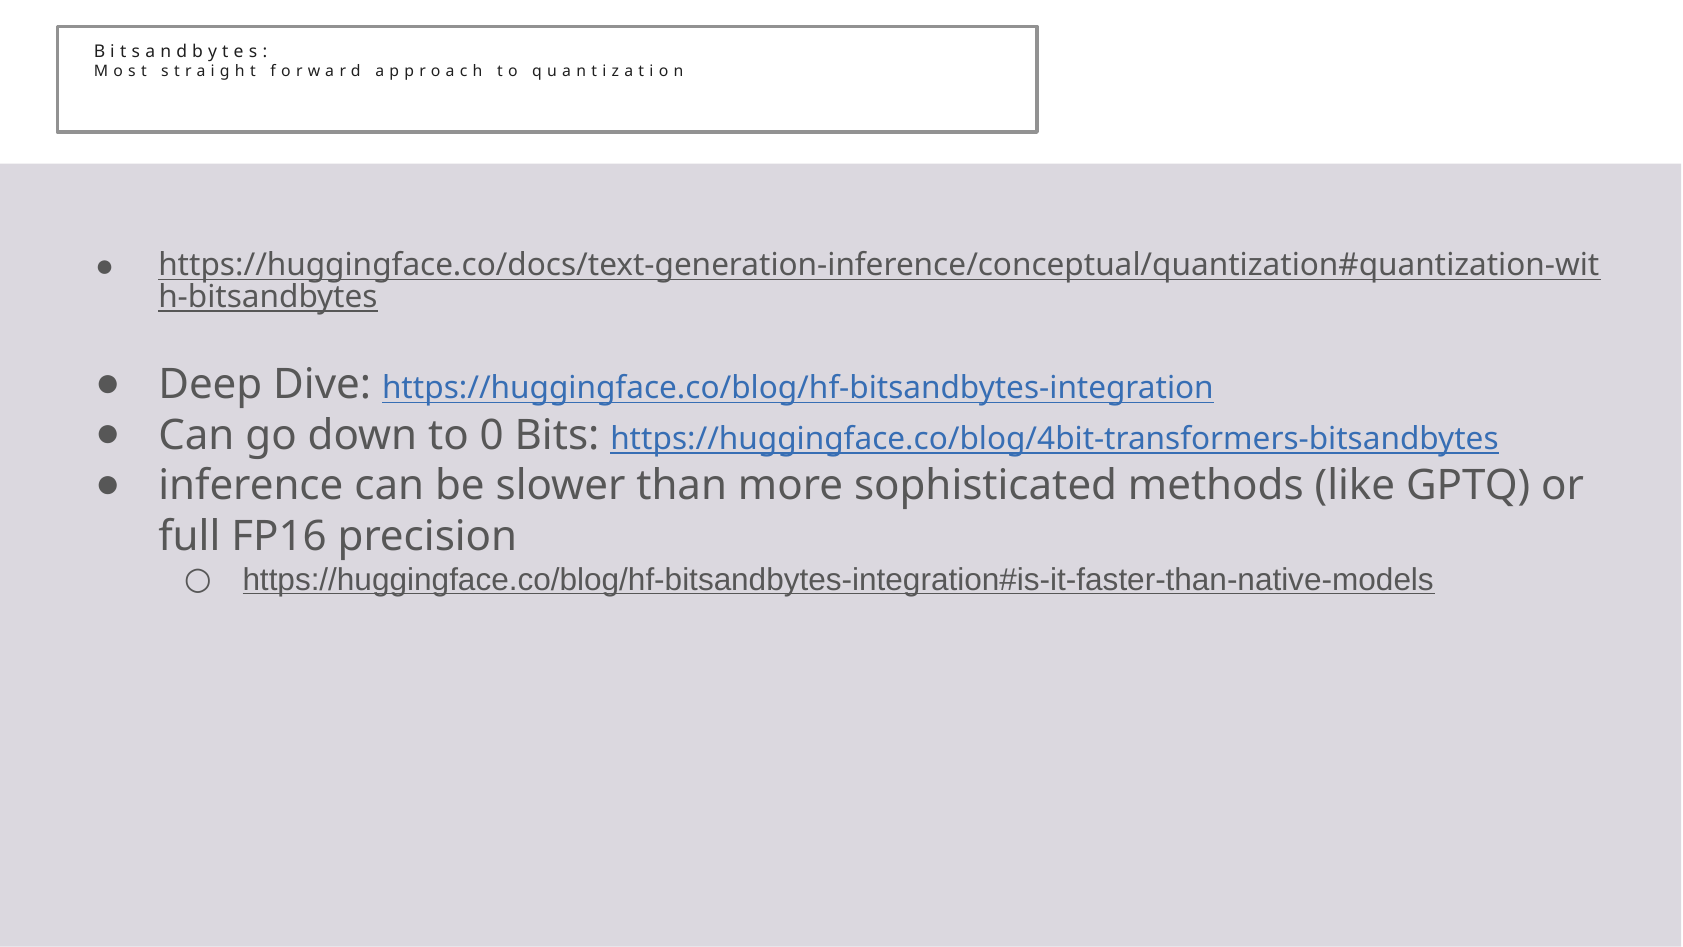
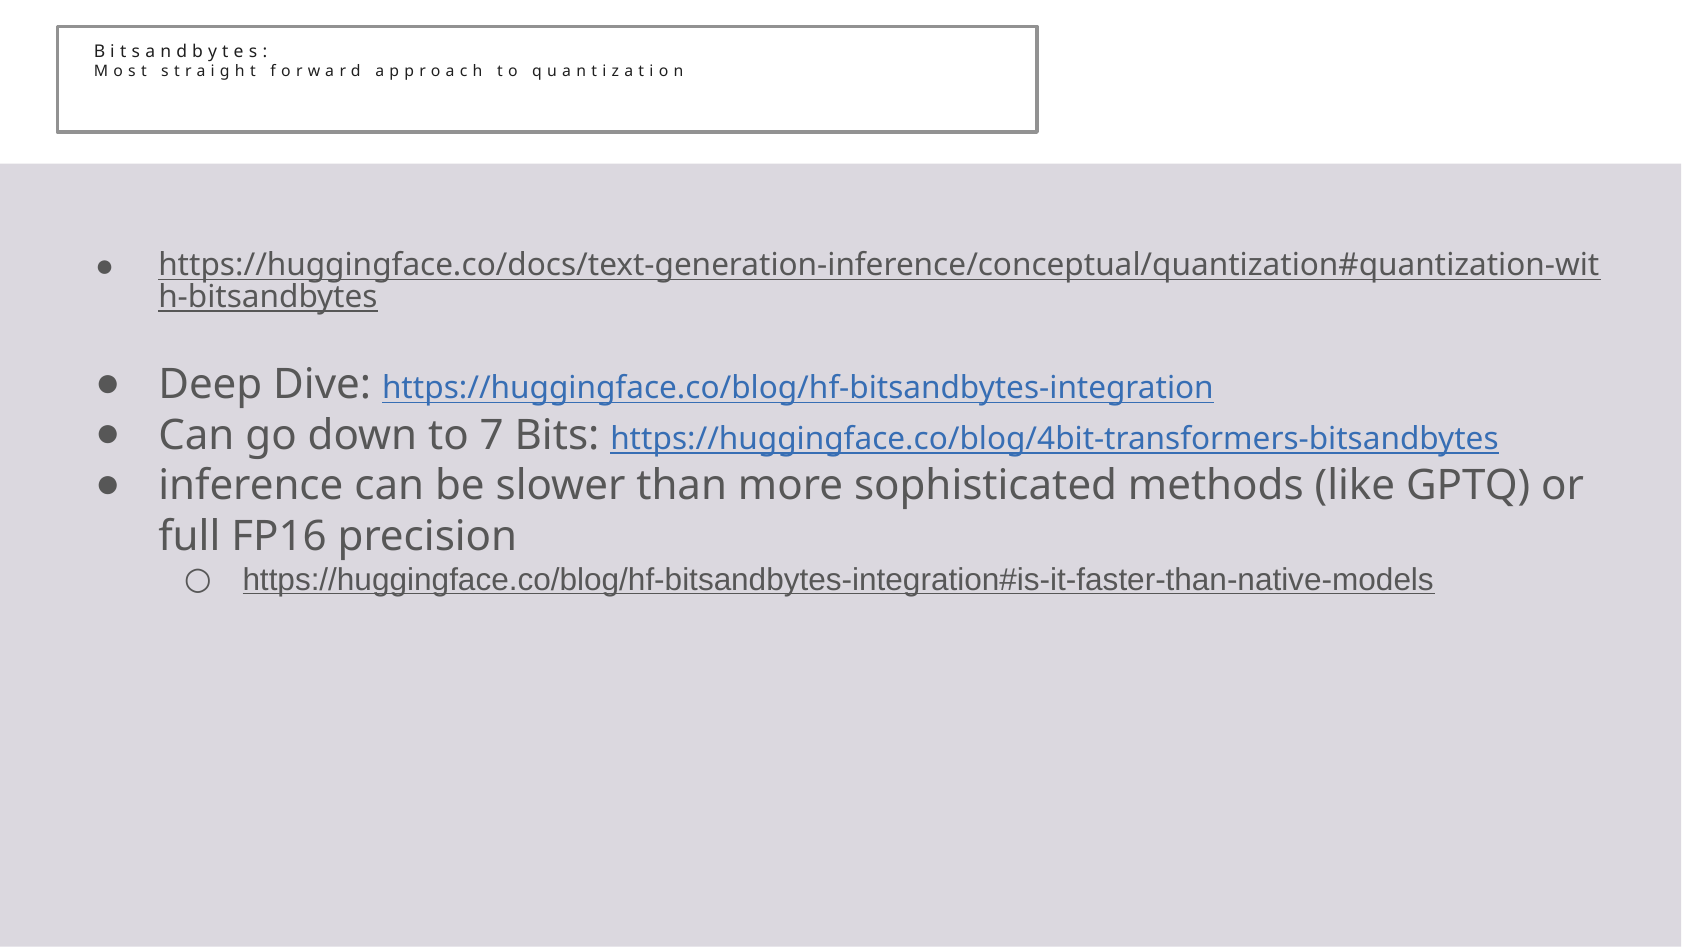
0: 0 -> 7 (492, 435)
